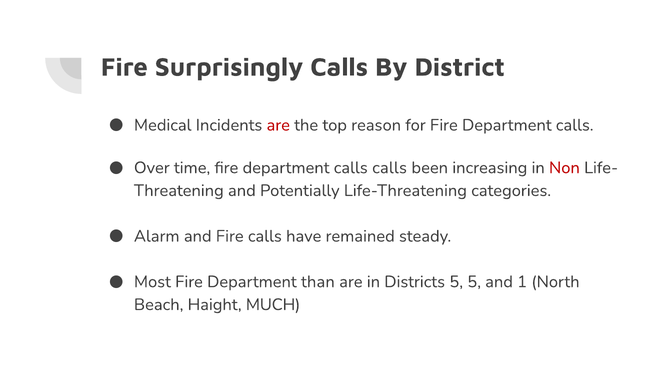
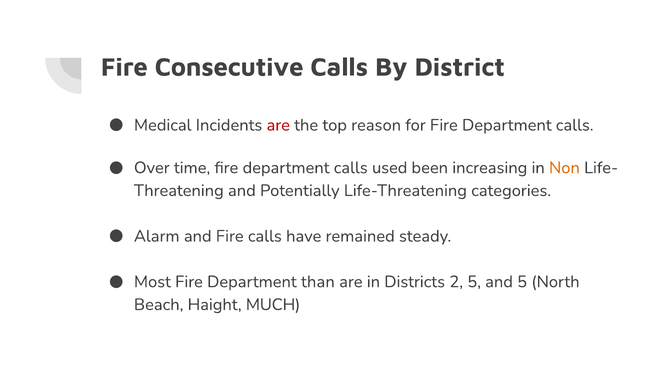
Surprisingly: Surprisingly -> Consecutive (229, 67)
calls calls: calls -> used (390, 168)
Non colour: red -> orange (564, 168)
Districts 5: 5 -> 2 (456, 282)
and 1: 1 -> 5 (522, 282)
